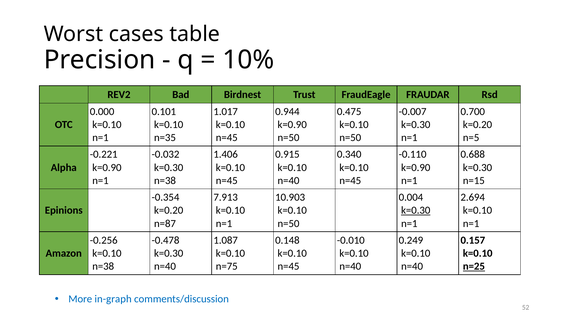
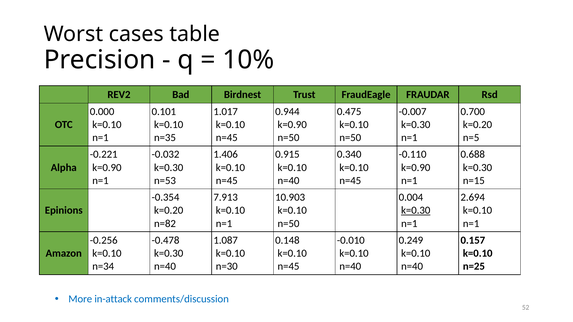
n=38: n=38 -> n=53 (165, 181)
n=87: n=87 -> n=82 (165, 224)
n=38: n=38 -> n=34 (103, 267)
n=75: n=75 -> n=30 (227, 267)
n=25 underline: present -> none (474, 267)
in-graph: in-graph -> in-attack (113, 299)
